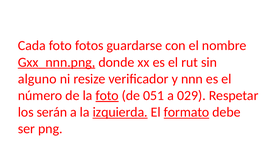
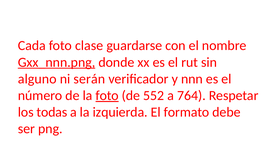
fotos: fotos -> clase (89, 46)
resize: resize -> serán (89, 79)
051: 051 -> 552 (154, 95)
029: 029 -> 764 (191, 95)
serán: serán -> todas (52, 112)
izquierda underline: present -> none (120, 112)
formato underline: present -> none (187, 112)
